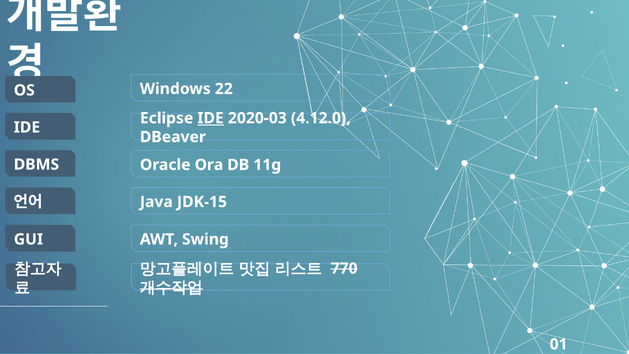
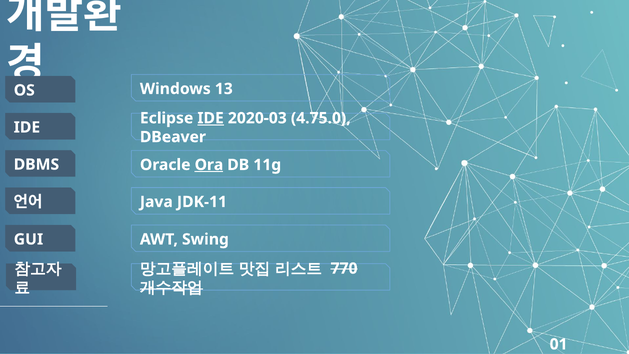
22: 22 -> 13 (224, 89)
4.12.0: 4.12.0 -> 4.75.0 (321, 118)
Ora underline: none -> present (209, 165)
JDK-15: JDK-15 -> JDK-11 (202, 202)
